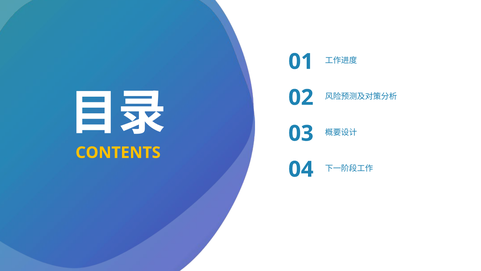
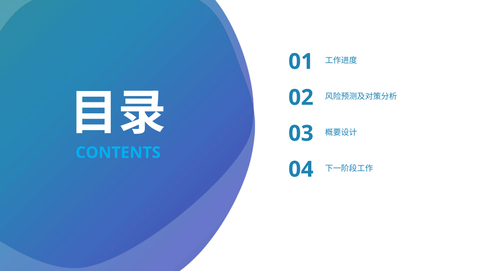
CONTENTS colour: yellow -> light blue (118, 152)
